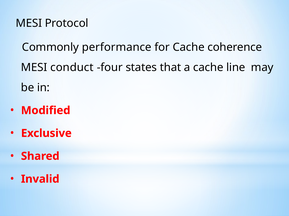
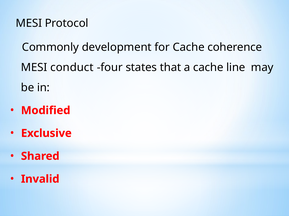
performance: performance -> development (117, 47)
